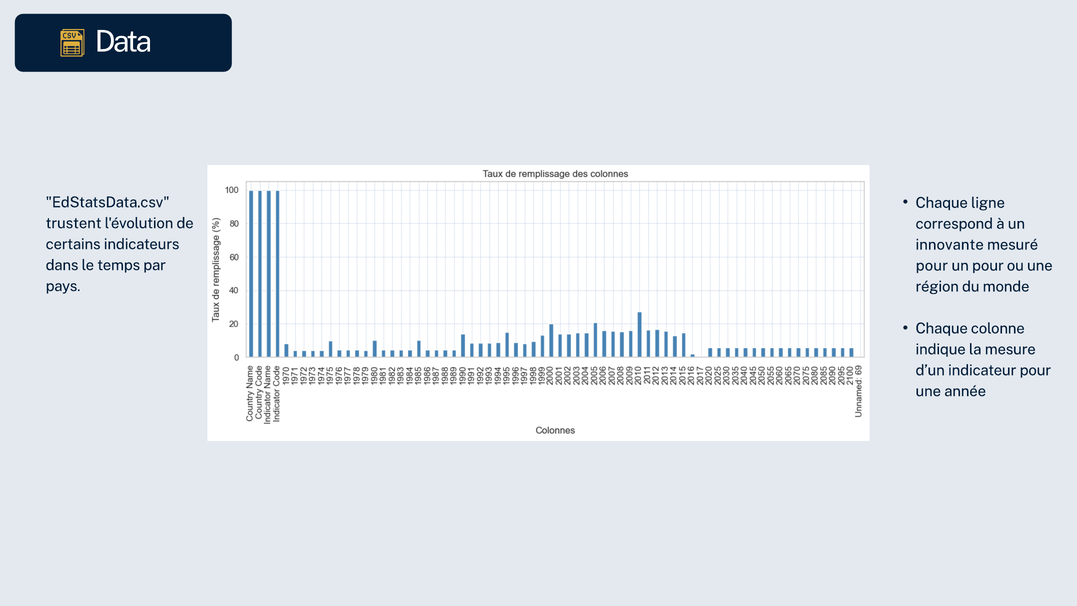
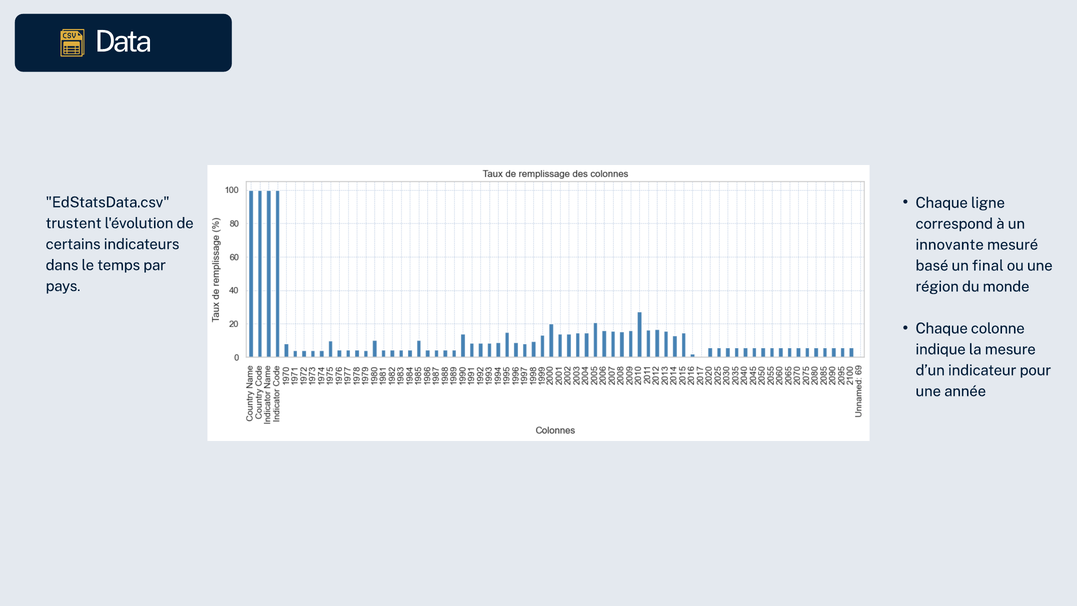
pour: pour -> basé (932, 266)
un pour: pour -> final (988, 266)
